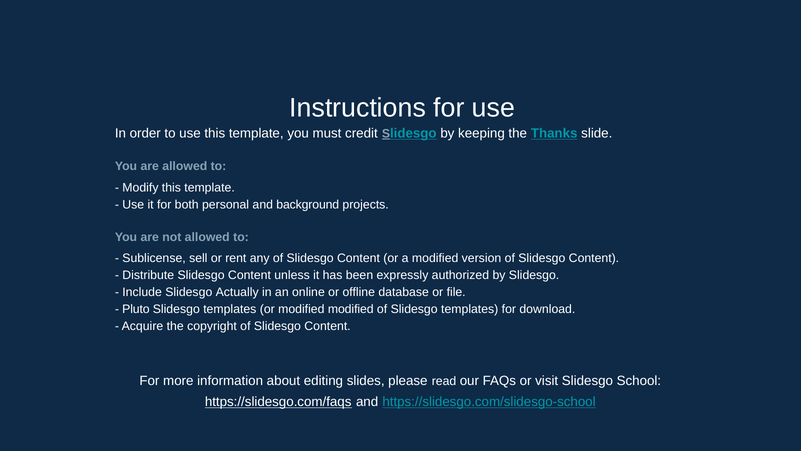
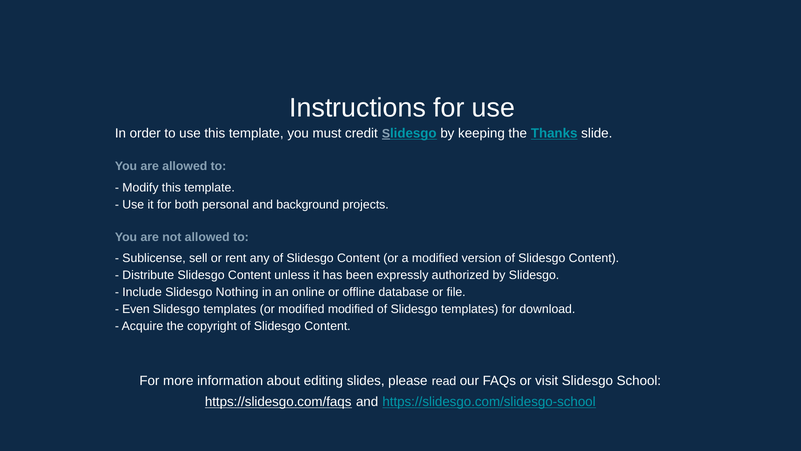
Actually: Actually -> Nothing (237, 292)
Pluto: Pluto -> Even (136, 309)
